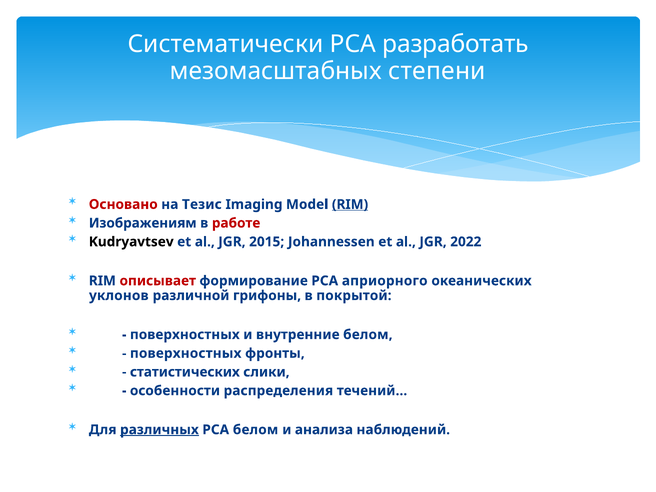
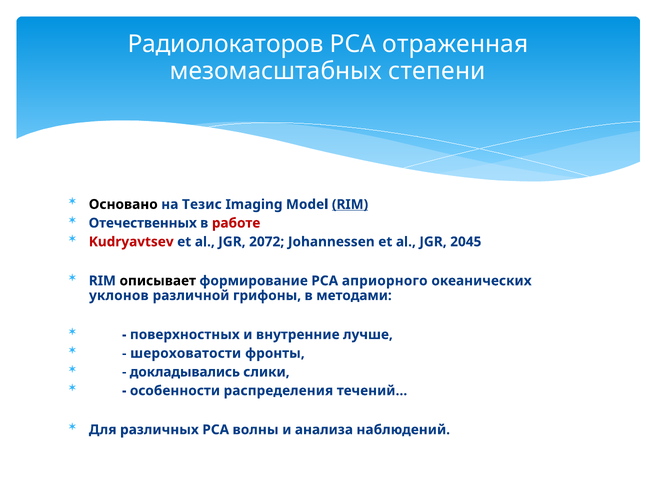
Систематически: Систематически -> Радиолокаторов (226, 44)
разработать: разработать -> отраженная (455, 44)
Основано colour: red -> black (123, 204)
Изображениям: Изображениям -> Отечественных (143, 223)
Kudryavtsev colour: black -> red (131, 242)
2015: 2015 -> 2072 (267, 242)
2022: 2022 -> 2045 (466, 242)
описывает colour: red -> black (158, 281)
покрытой: покрытой -> методами (354, 296)
внутренние белом: белом -> лучше (368, 335)
поверхностных: поверхностных -> шероховатости (186, 353)
статистических: статистических -> докладывались (185, 372)
различных underline: present -> none (159, 430)
РСА белом: белом -> волны (256, 430)
